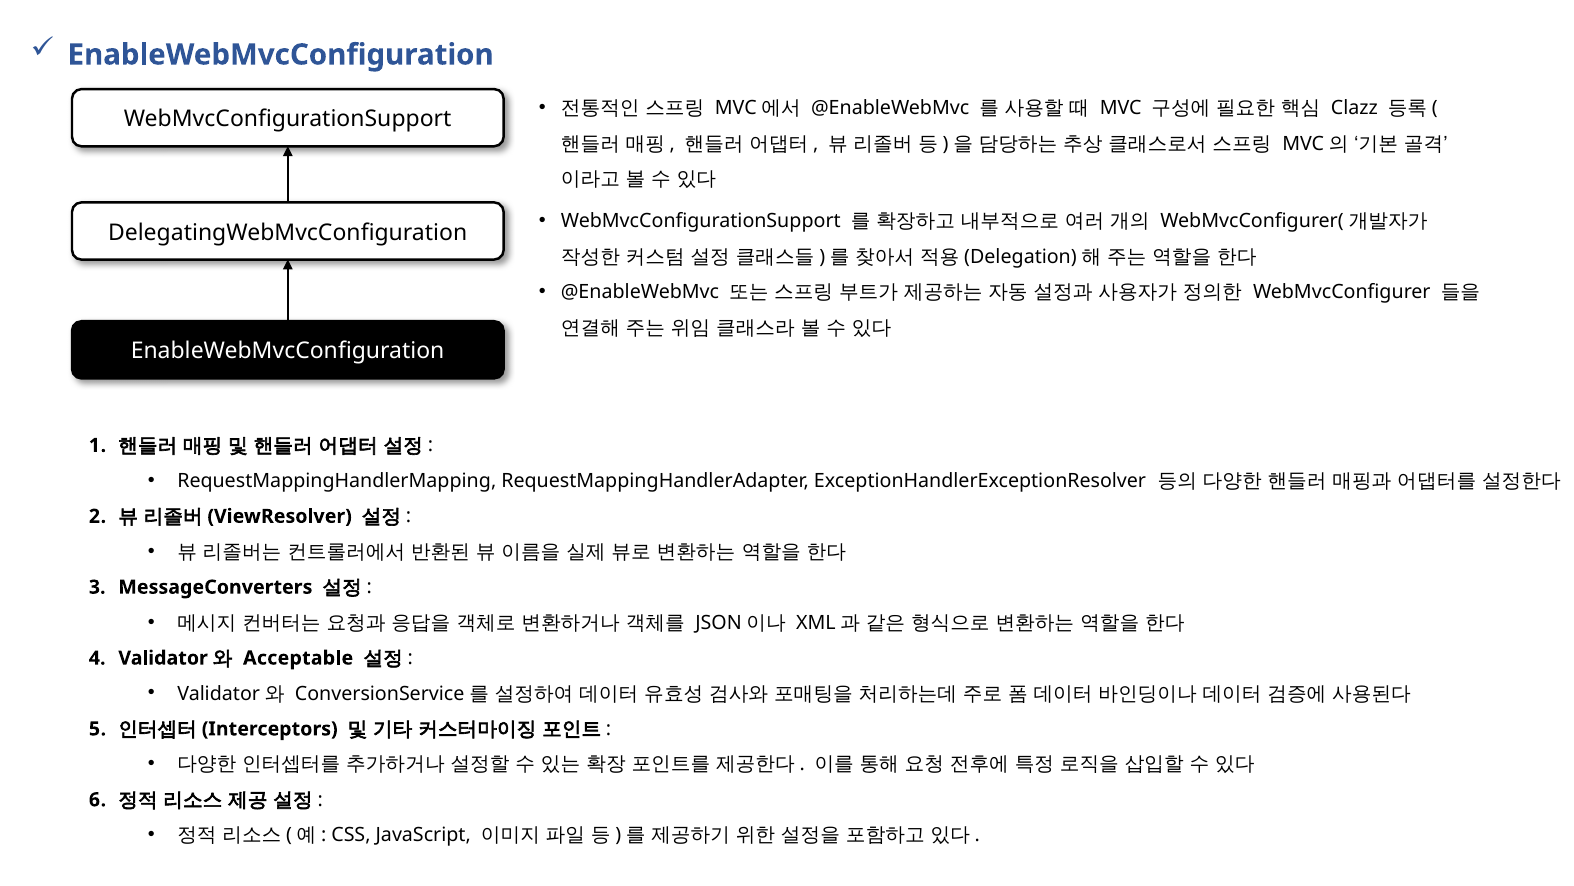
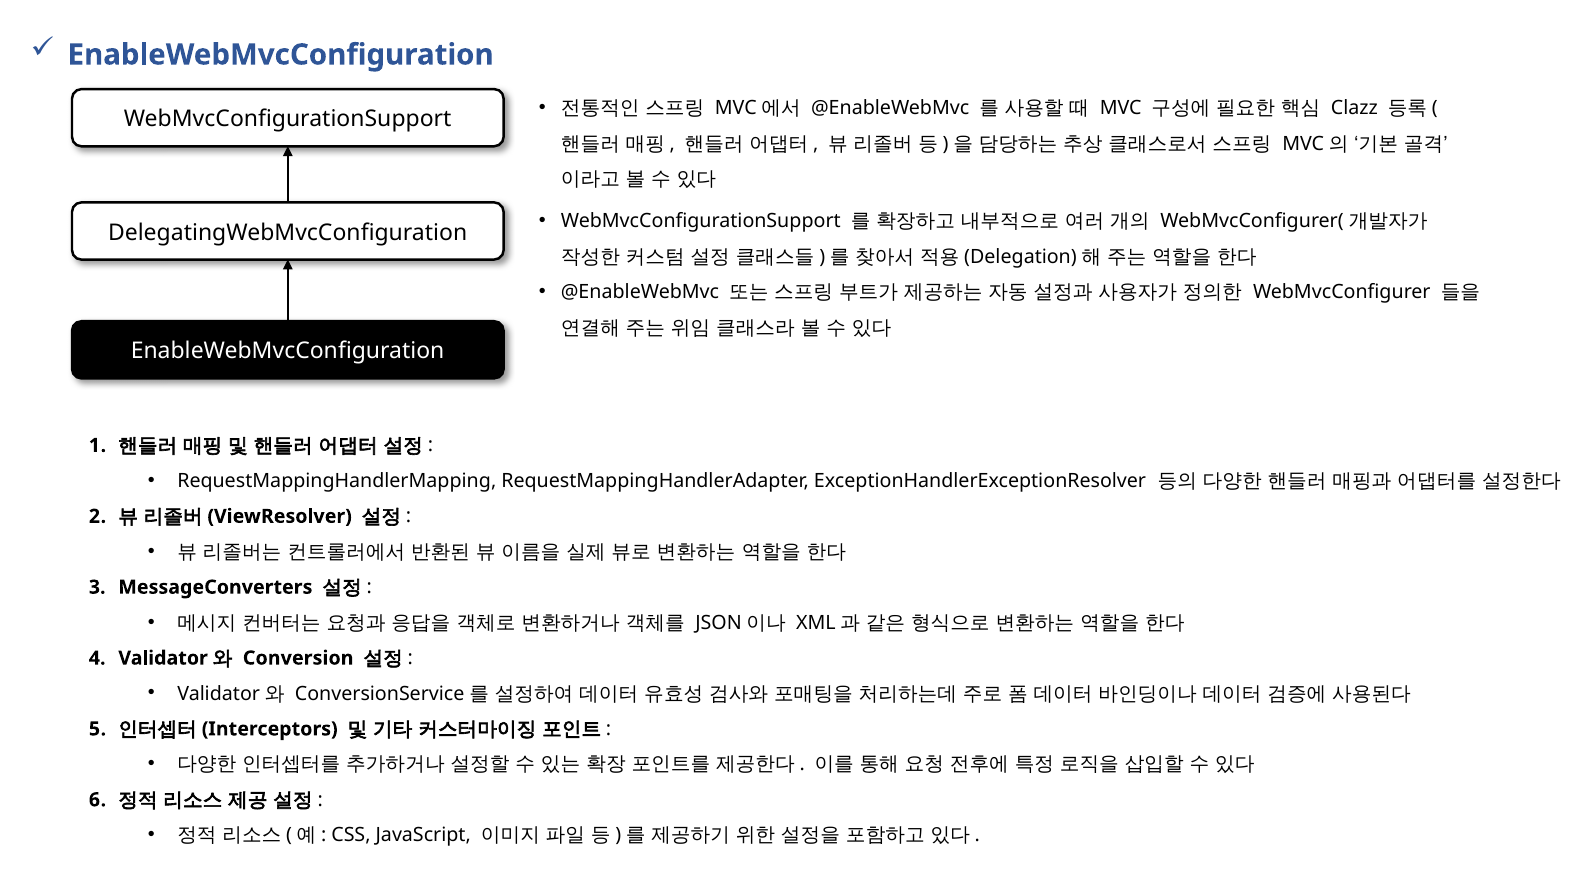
Acceptable: Acceptable -> Conversion (298, 658)
